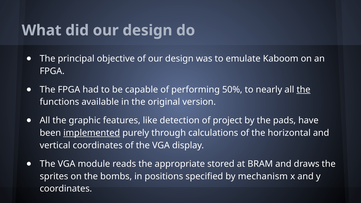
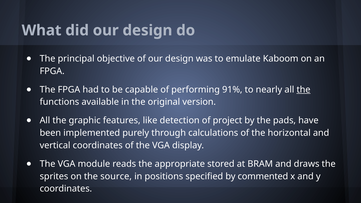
50%: 50% -> 91% (232, 90)
implemented underline: present -> none (92, 133)
bombs: bombs -> source (116, 176)
mechanism: mechanism -> commented (263, 176)
